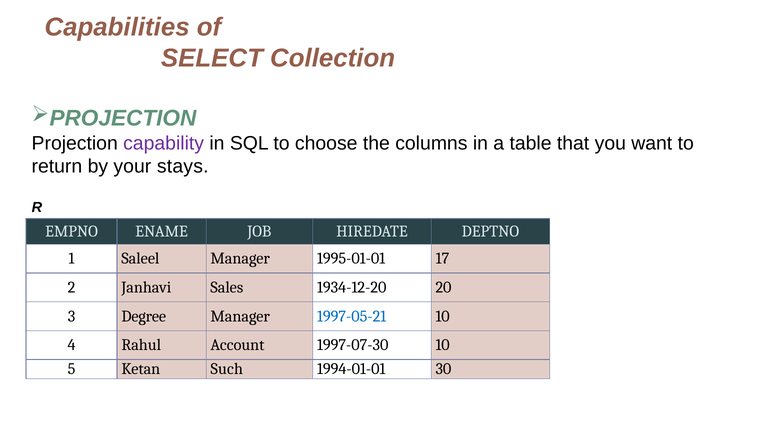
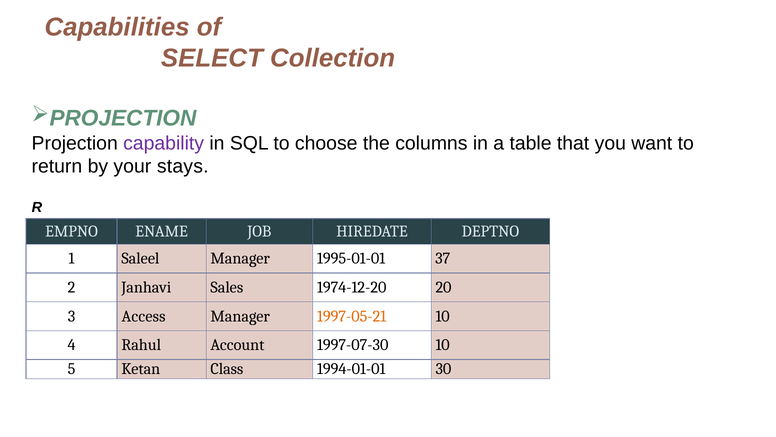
17: 17 -> 37 (443, 258)
1934-12-20: 1934-12-20 -> 1974-12-20 (352, 287)
Degree: Degree -> Access (144, 316)
1997-05-21 colour: blue -> orange (352, 316)
Such: Such -> Class (227, 369)
